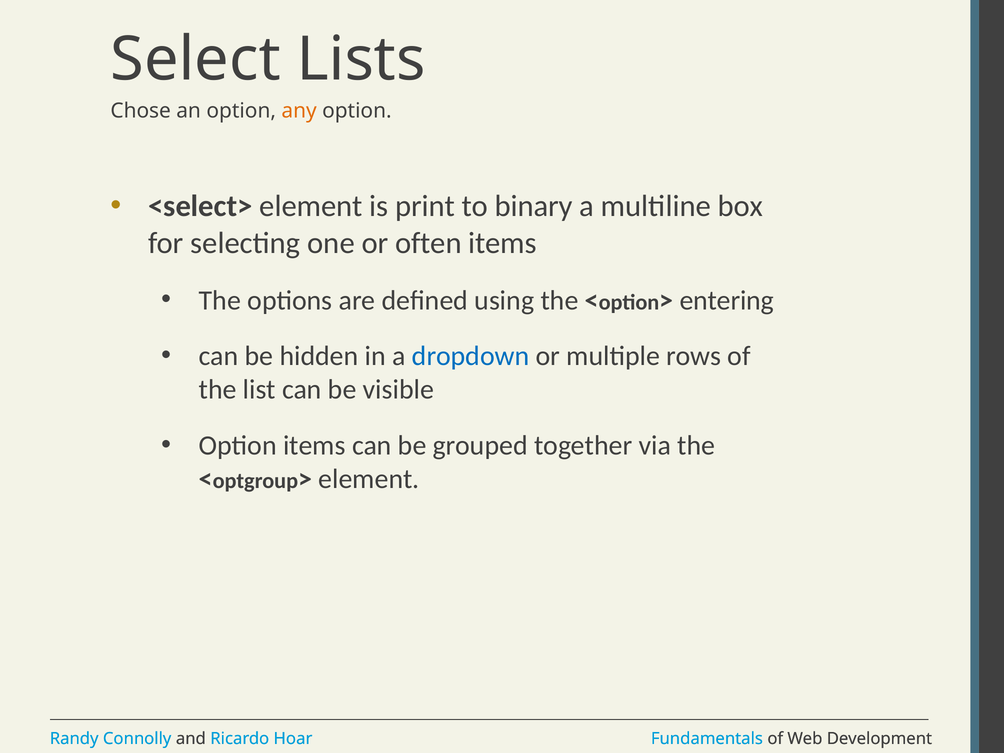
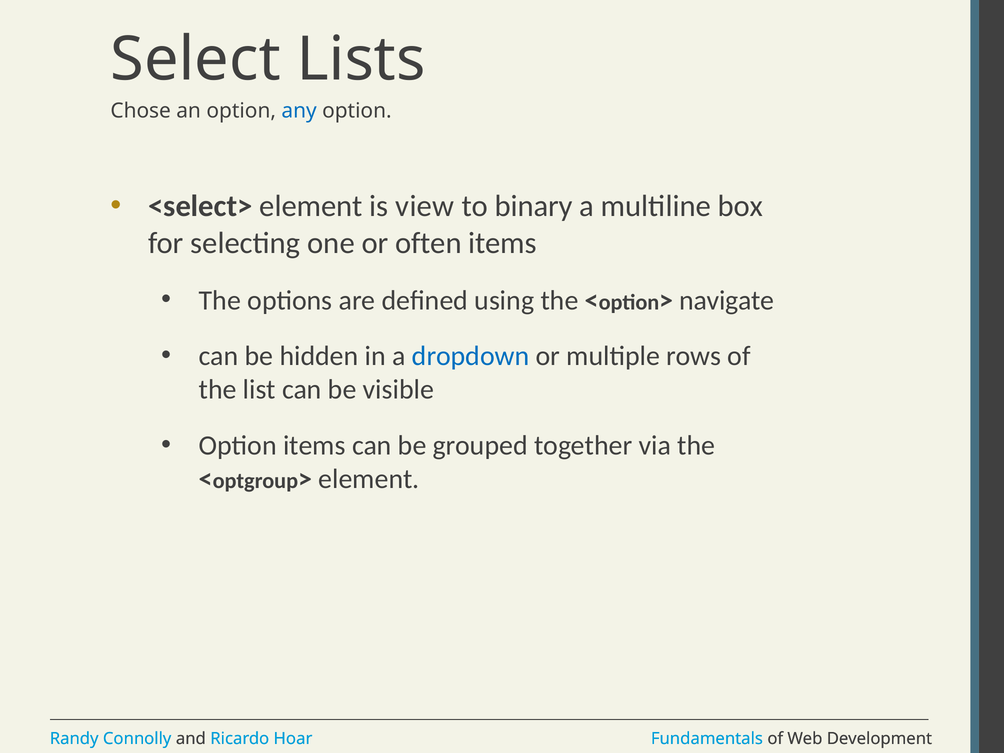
any colour: orange -> blue (299, 111)
print: print -> view (425, 206)
entering: entering -> navigate (727, 300)
